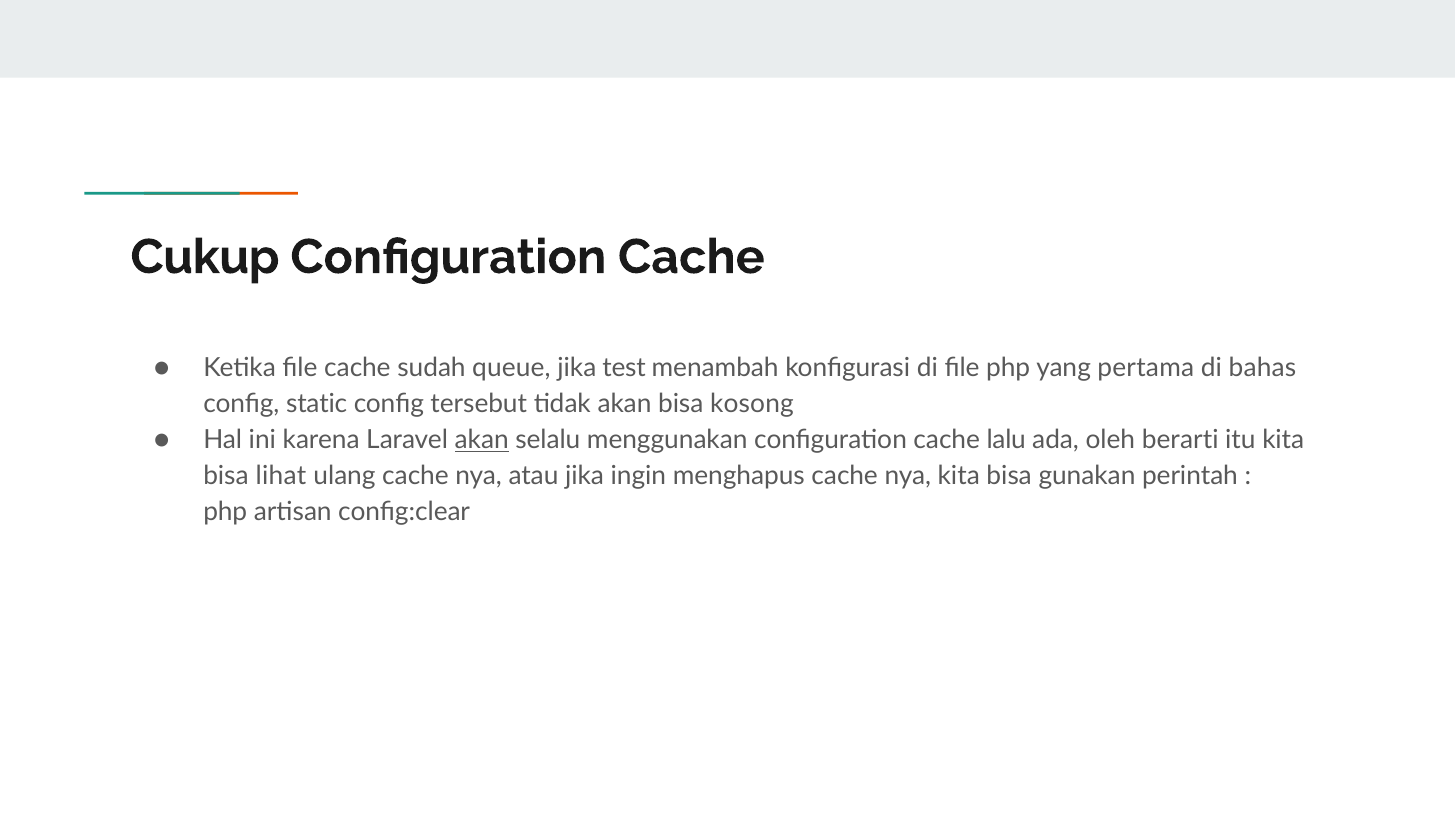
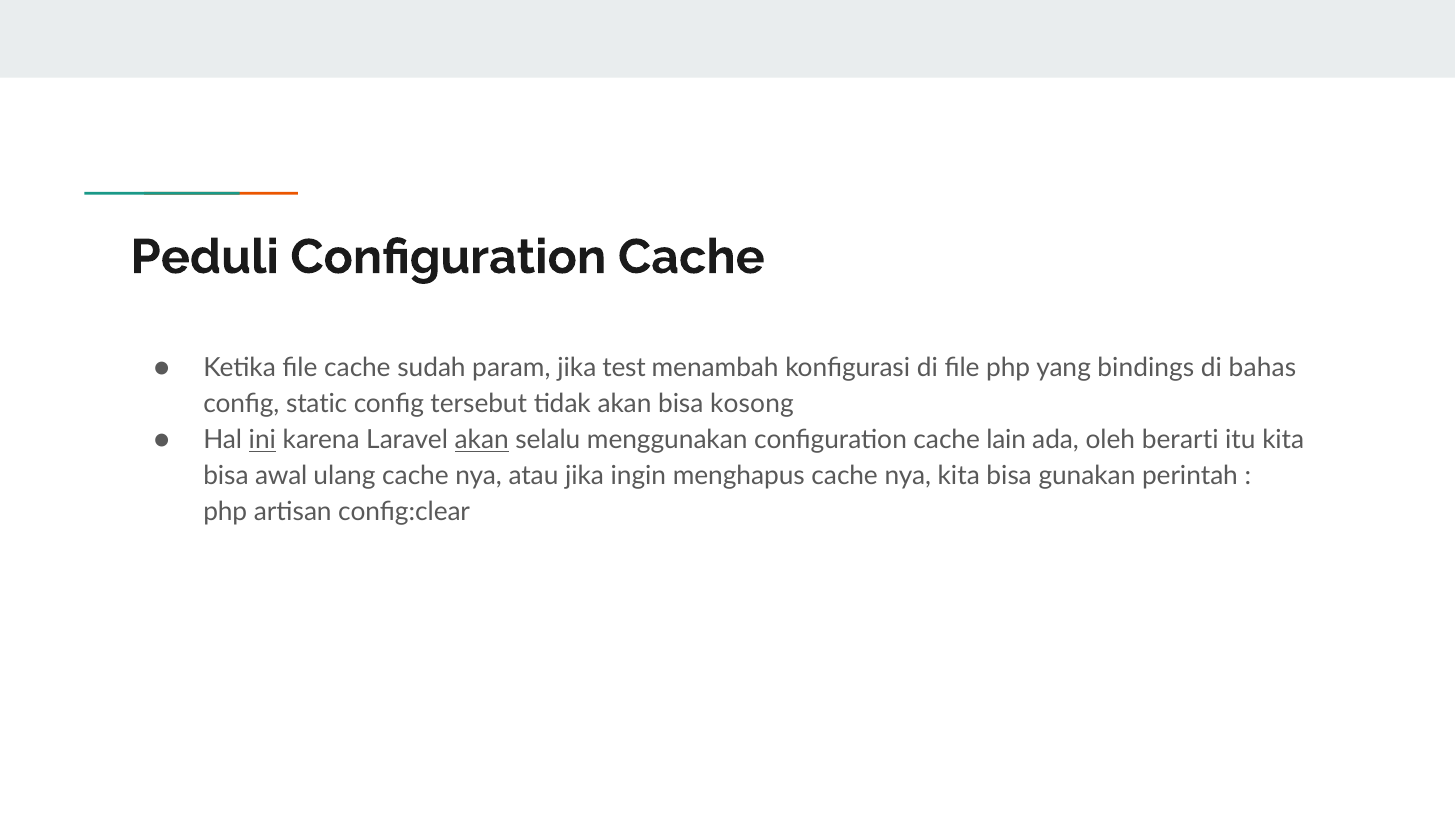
Cukup: Cukup -> Peduli (205, 257)
queue: queue -> param (511, 368)
pertama: pertama -> bindings (1146, 368)
ini underline: none -> present (262, 440)
lalu: lalu -> lain (1006, 440)
lihat: lihat -> awal (281, 476)
